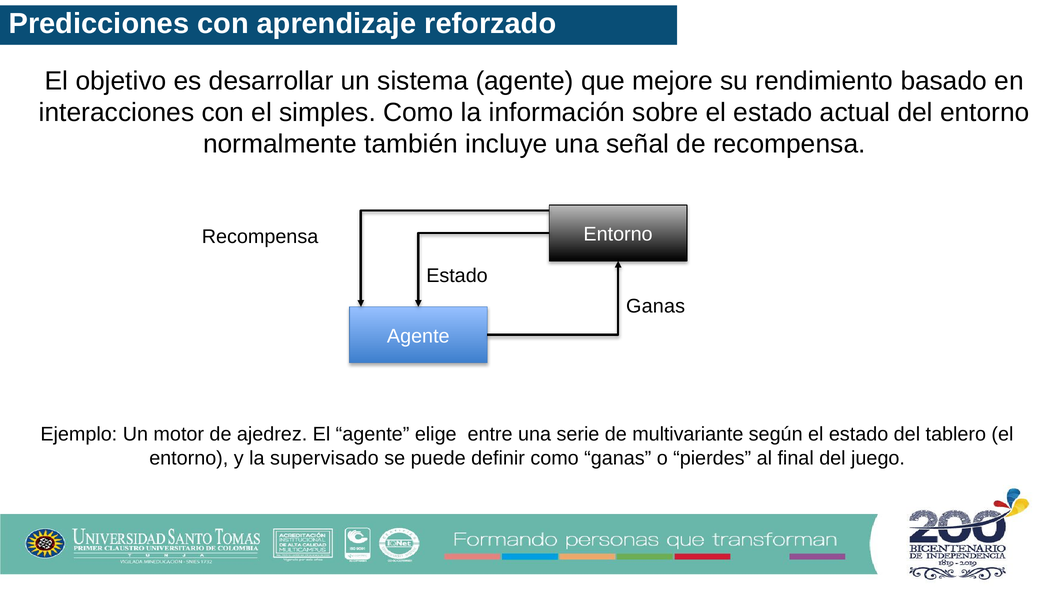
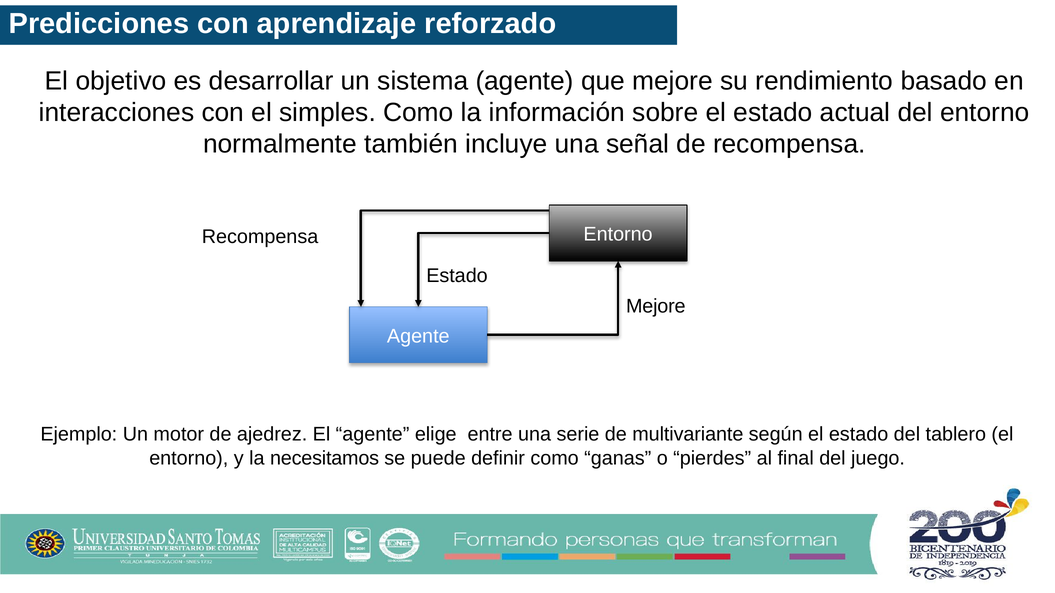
Ganas: Ganas -> Mejore (656, 306)
supervisado: supervisado -> necesitamos (325, 458)
